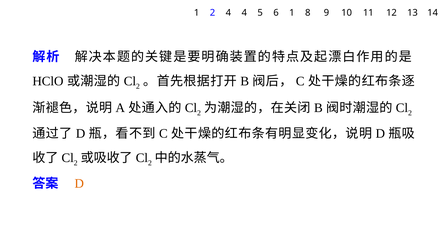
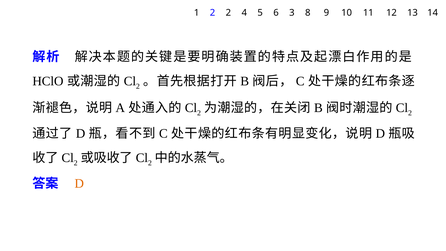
2 4: 4 -> 2 (228, 13)
6 1: 1 -> 3 (292, 13)
